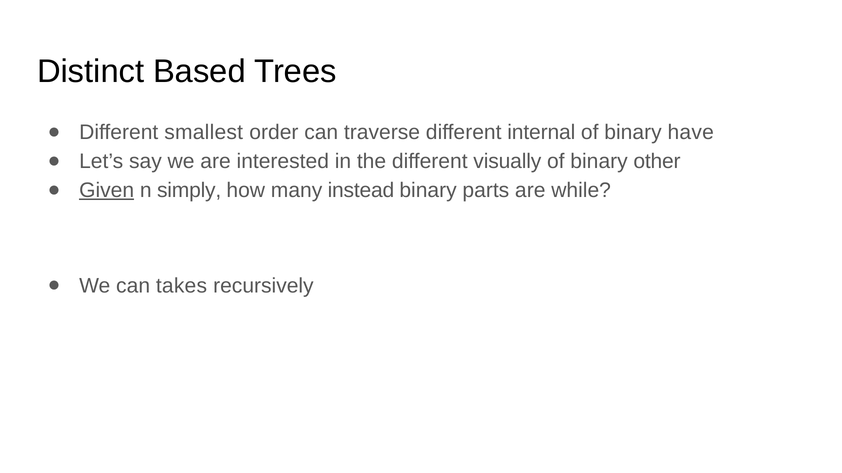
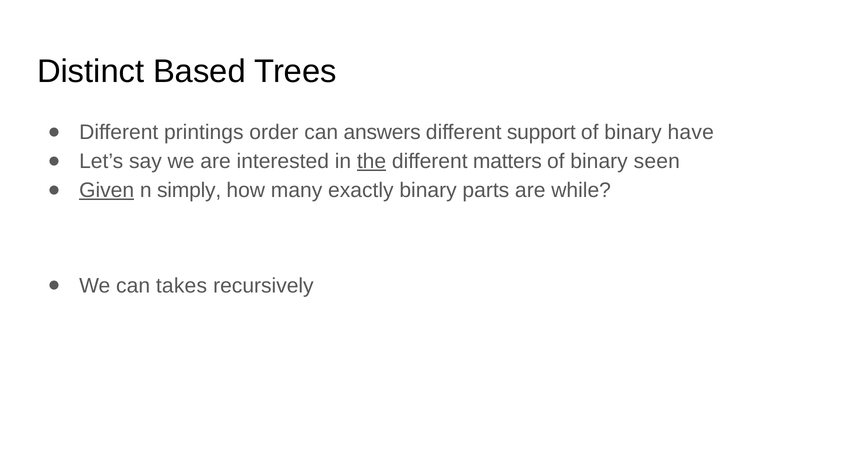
smallest: smallest -> printings (204, 132)
traverse: traverse -> answers (382, 132)
internal: internal -> support (541, 132)
the underline: none -> present (372, 161)
visually: visually -> matters (507, 161)
other: other -> seen (657, 161)
instead: instead -> exactly (361, 190)
